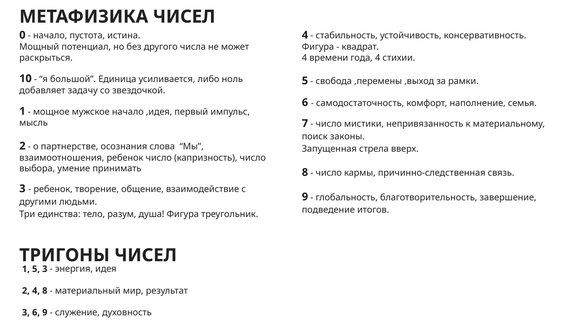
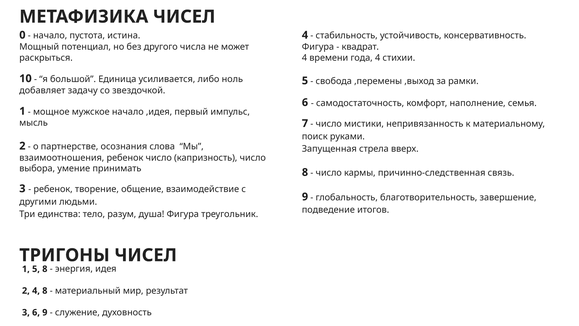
законы: законы -> руками (347, 136)
5 3: 3 -> 8 (45, 269)
